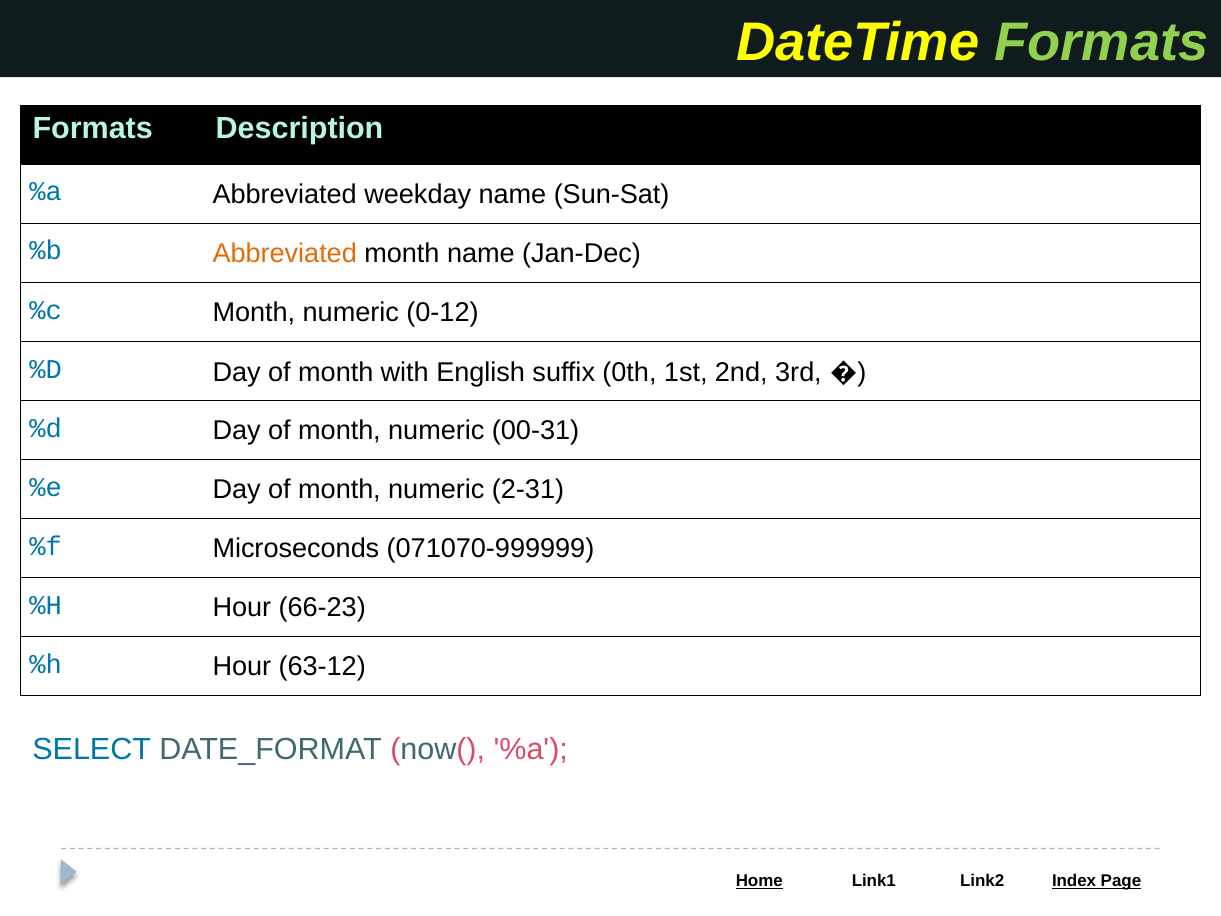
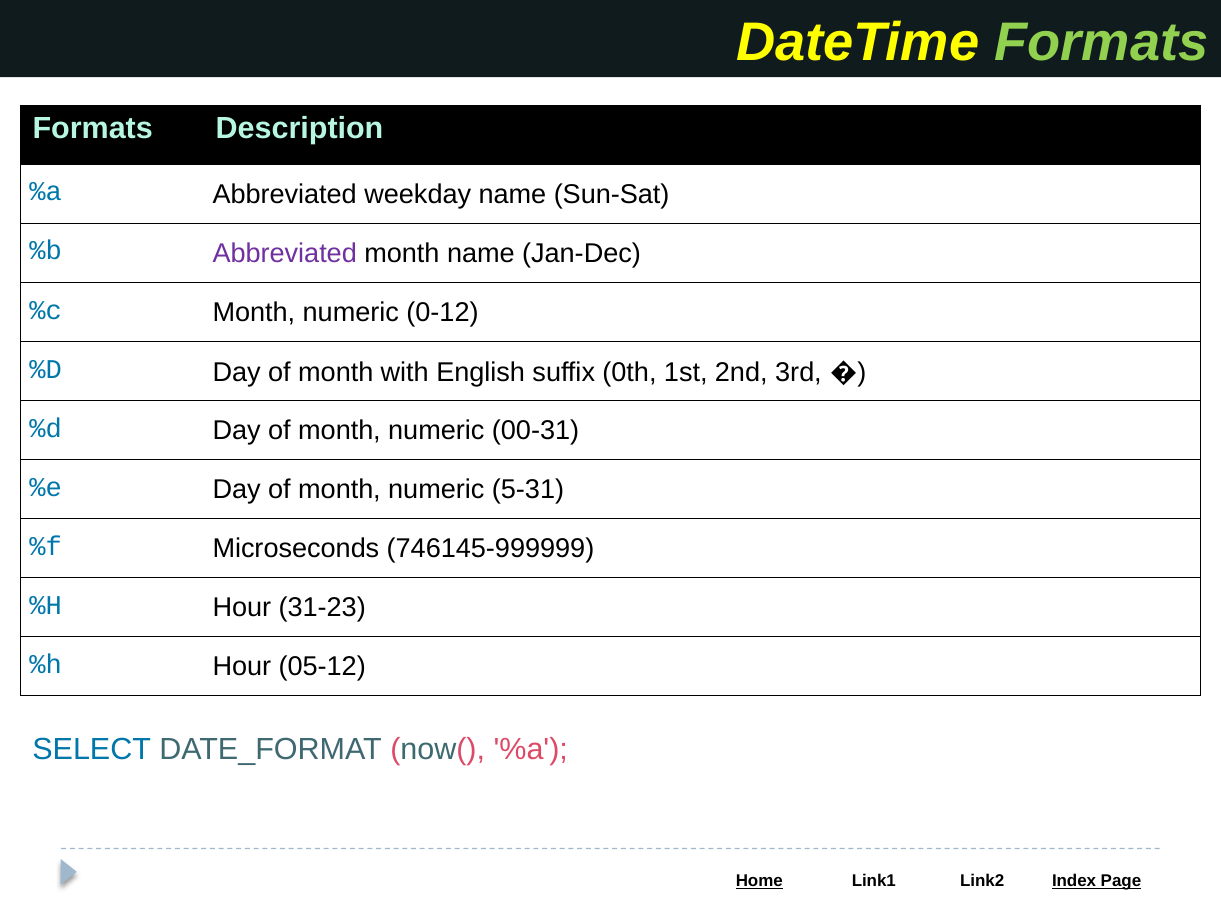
Abbreviated colour: orange -> purple (285, 253)
2-31: 2-31 -> 5-31 (528, 489)
071070-999999: 071070-999999 -> 746145-999999 (491, 548)
66-23: 66-23 -> 31-23 (322, 607)
63-12: 63-12 -> 05-12 (322, 666)
